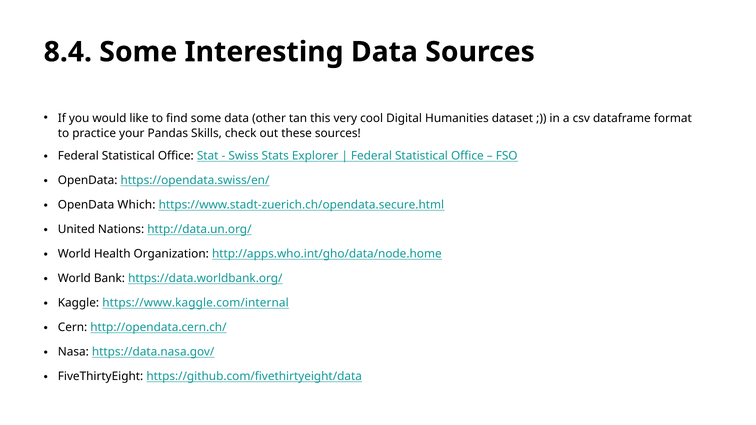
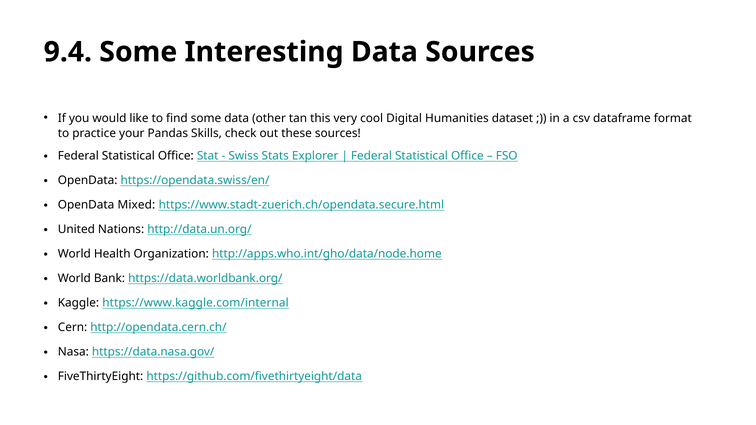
8.4: 8.4 -> 9.4 (68, 52)
Which: Which -> Mixed (136, 205)
